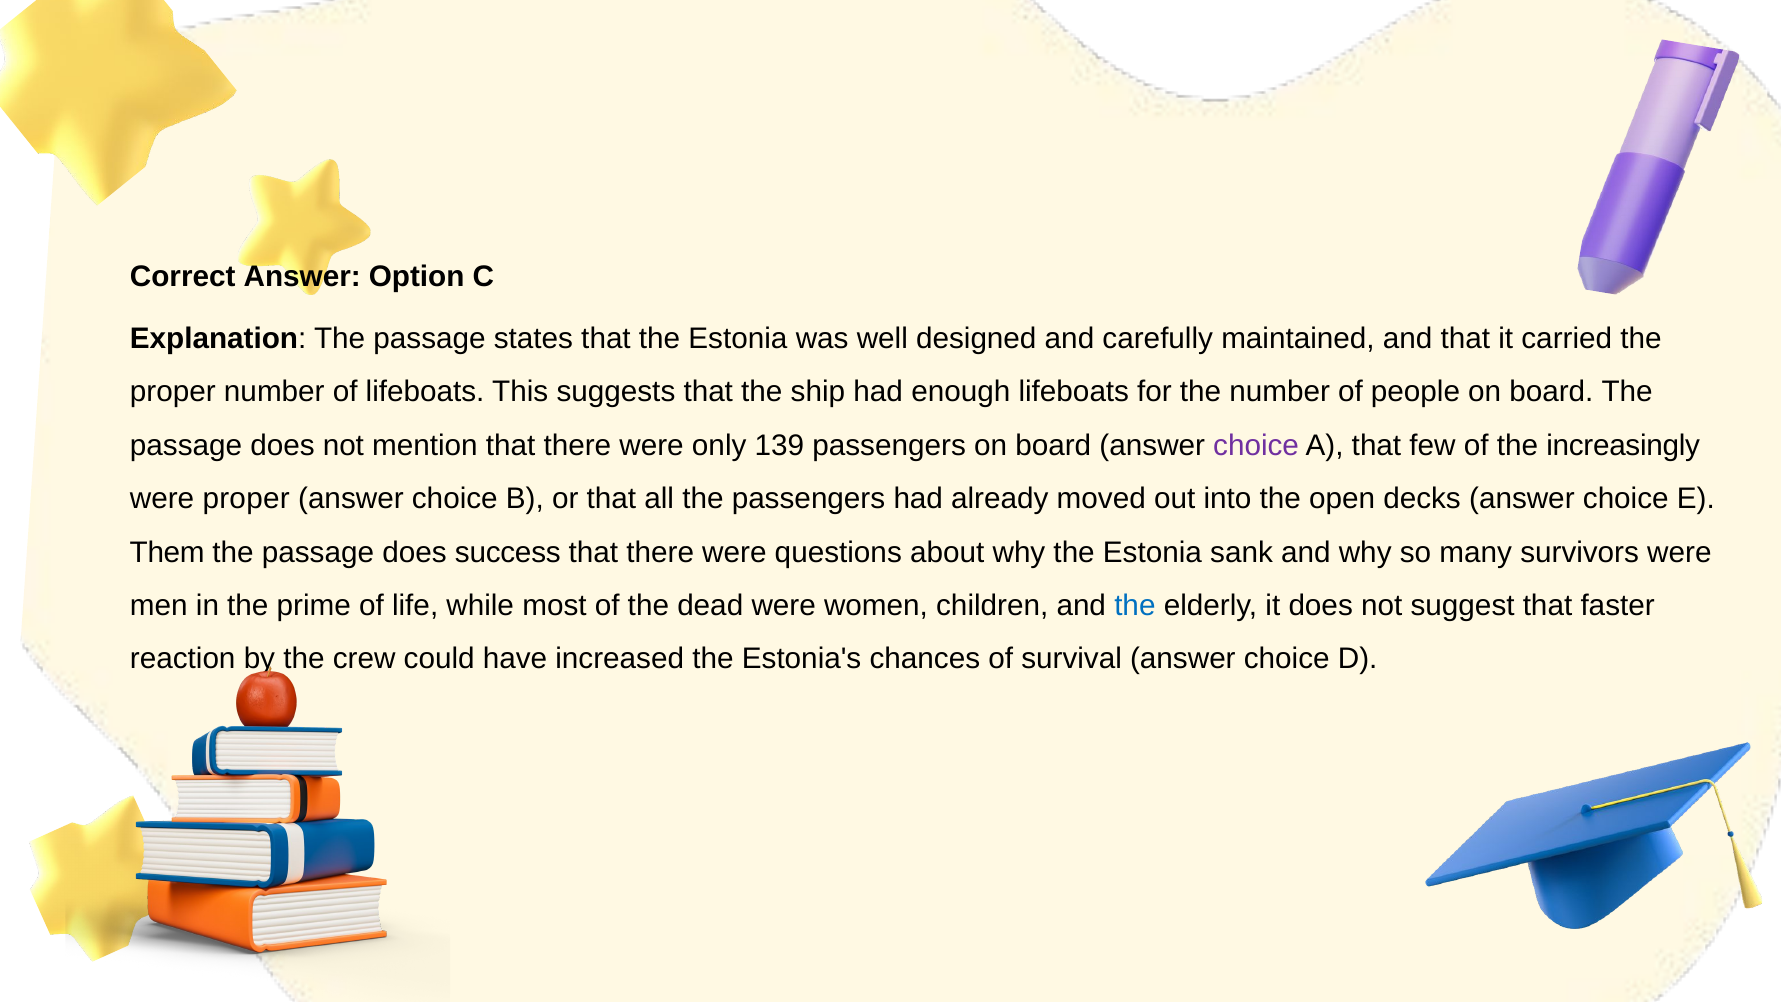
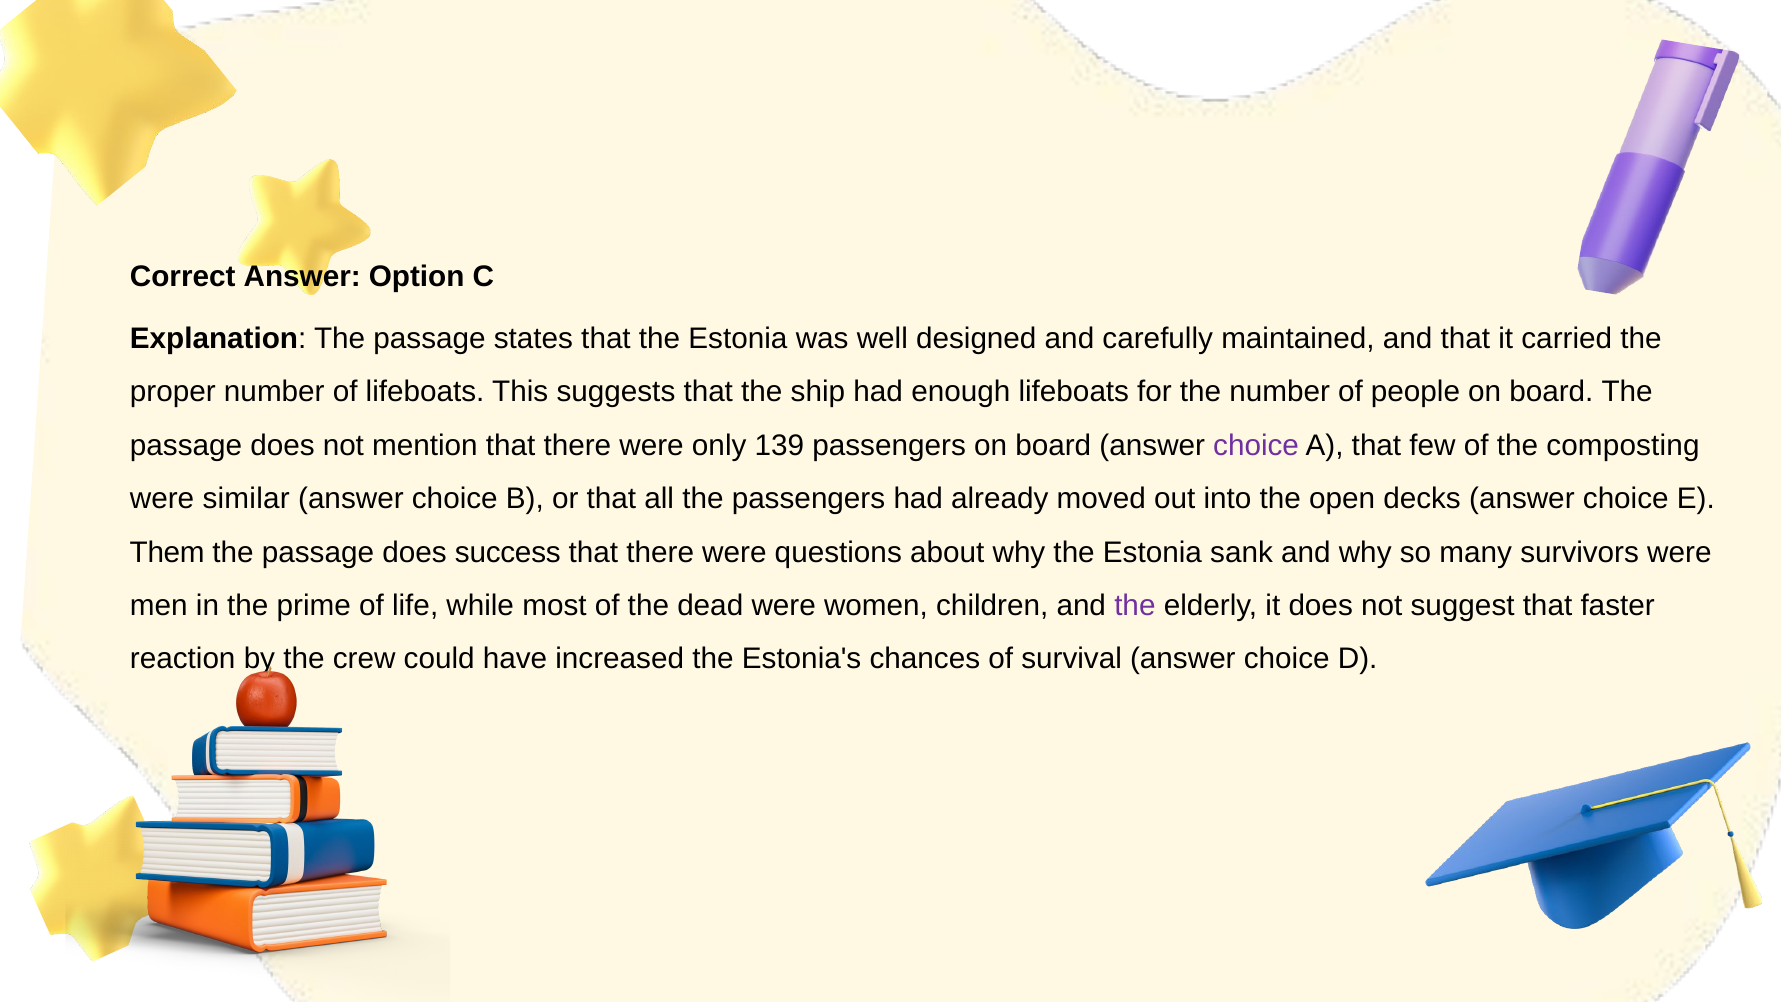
increasingly: increasingly -> composting (1623, 445)
were proper: proper -> similar (246, 499)
the colour: blue -> purple (1135, 606)
